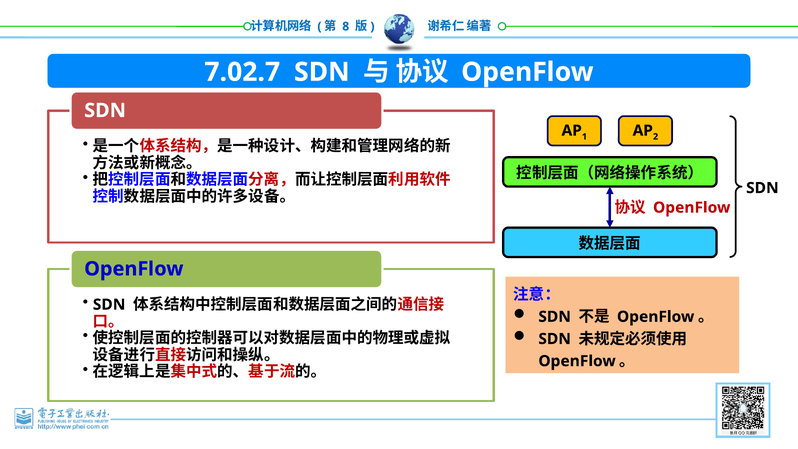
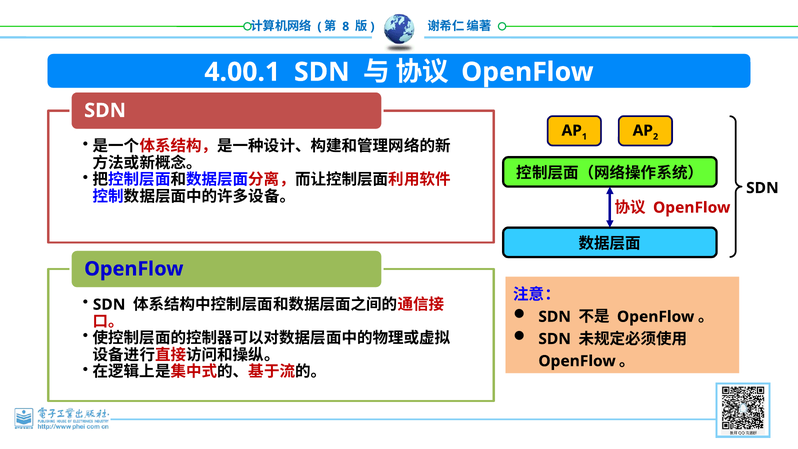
7.02.7: 7.02.7 -> 4.00.1 (242, 72)
